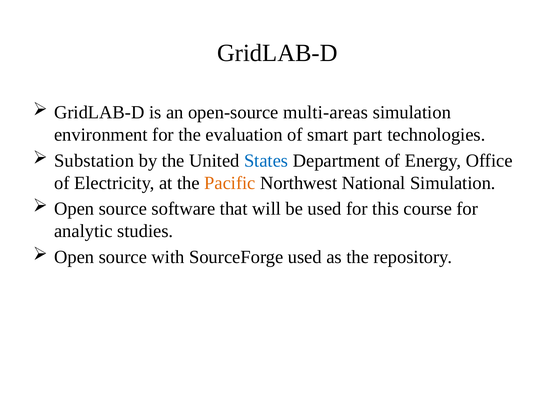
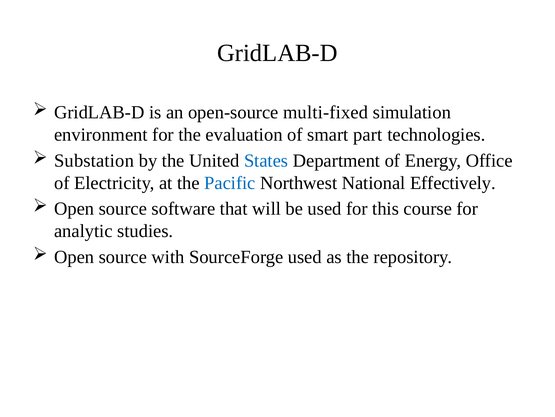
multi-areas: multi-areas -> multi-fixed (326, 112)
Pacific colour: orange -> blue (230, 183)
National Simulation: Simulation -> Effectively (453, 183)
